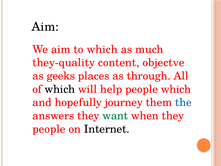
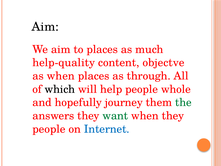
to which: which -> places (102, 49)
they-quality: they-quality -> help-quality (64, 63)
as geeks: geeks -> when (61, 76)
people which: which -> whole (176, 89)
the colour: blue -> green (183, 102)
Internet colour: black -> blue (107, 129)
